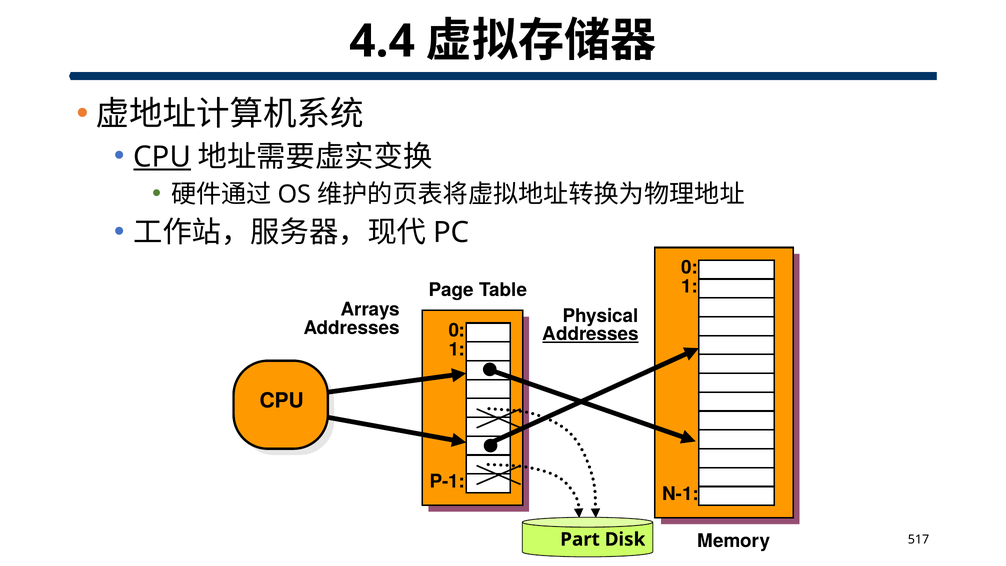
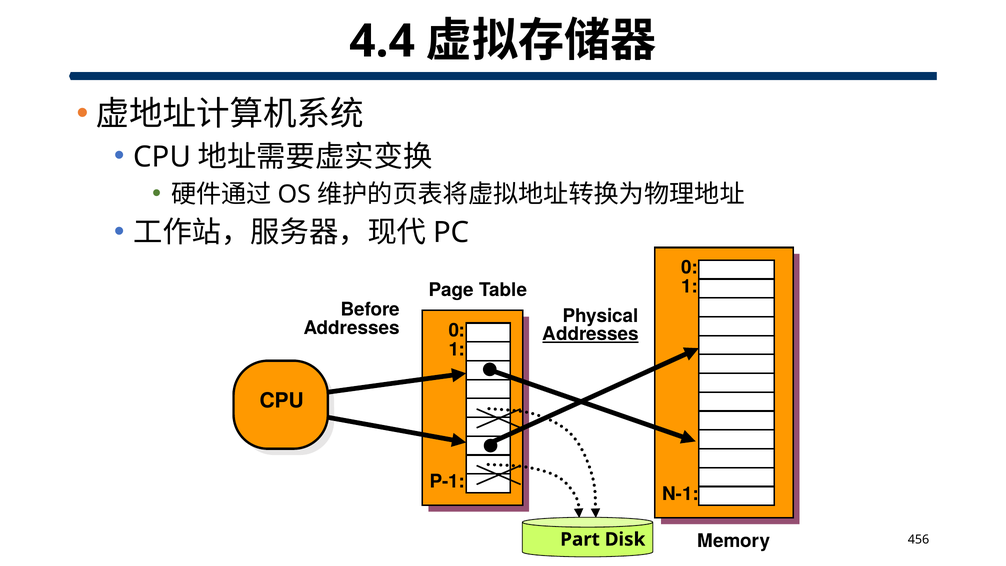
CPU underline: present -> none (162, 157)
Arrays: Arrays -> Before (370, 310)
517: 517 -> 456 (919, 539)
